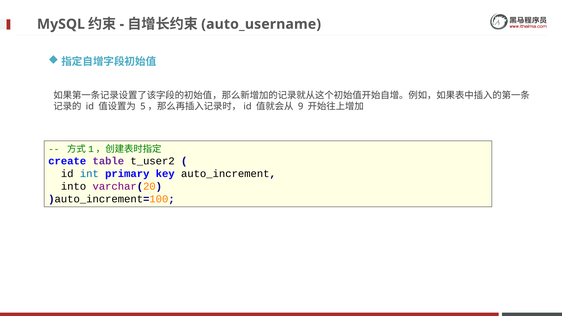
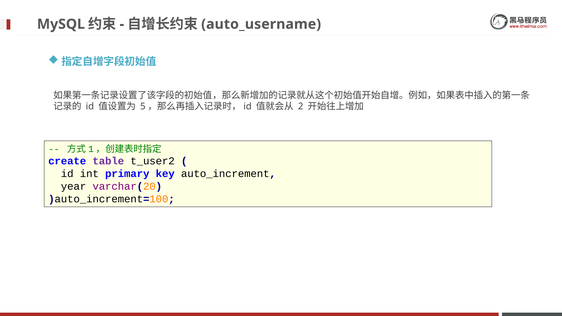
9: 9 -> 2 (301, 107)
int colour: blue -> black (89, 174)
into: into -> year (74, 186)
